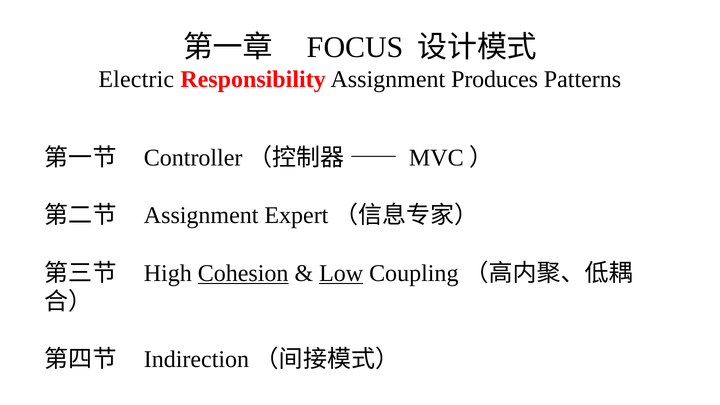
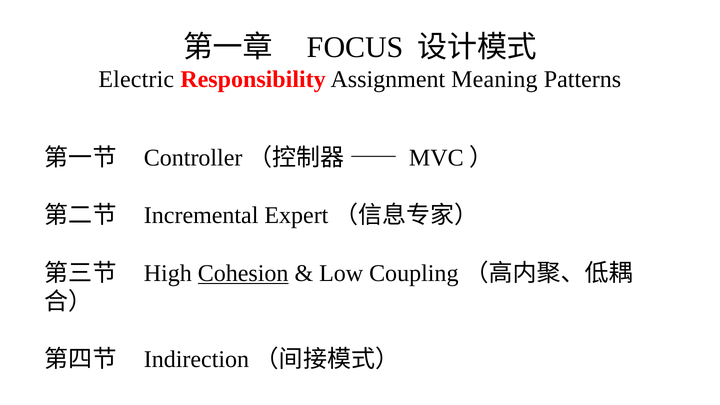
Produces: Produces -> Meaning (494, 79)
Assignment: Assignment -> Incremental (201, 216)
Low underline: present -> none (341, 273)
